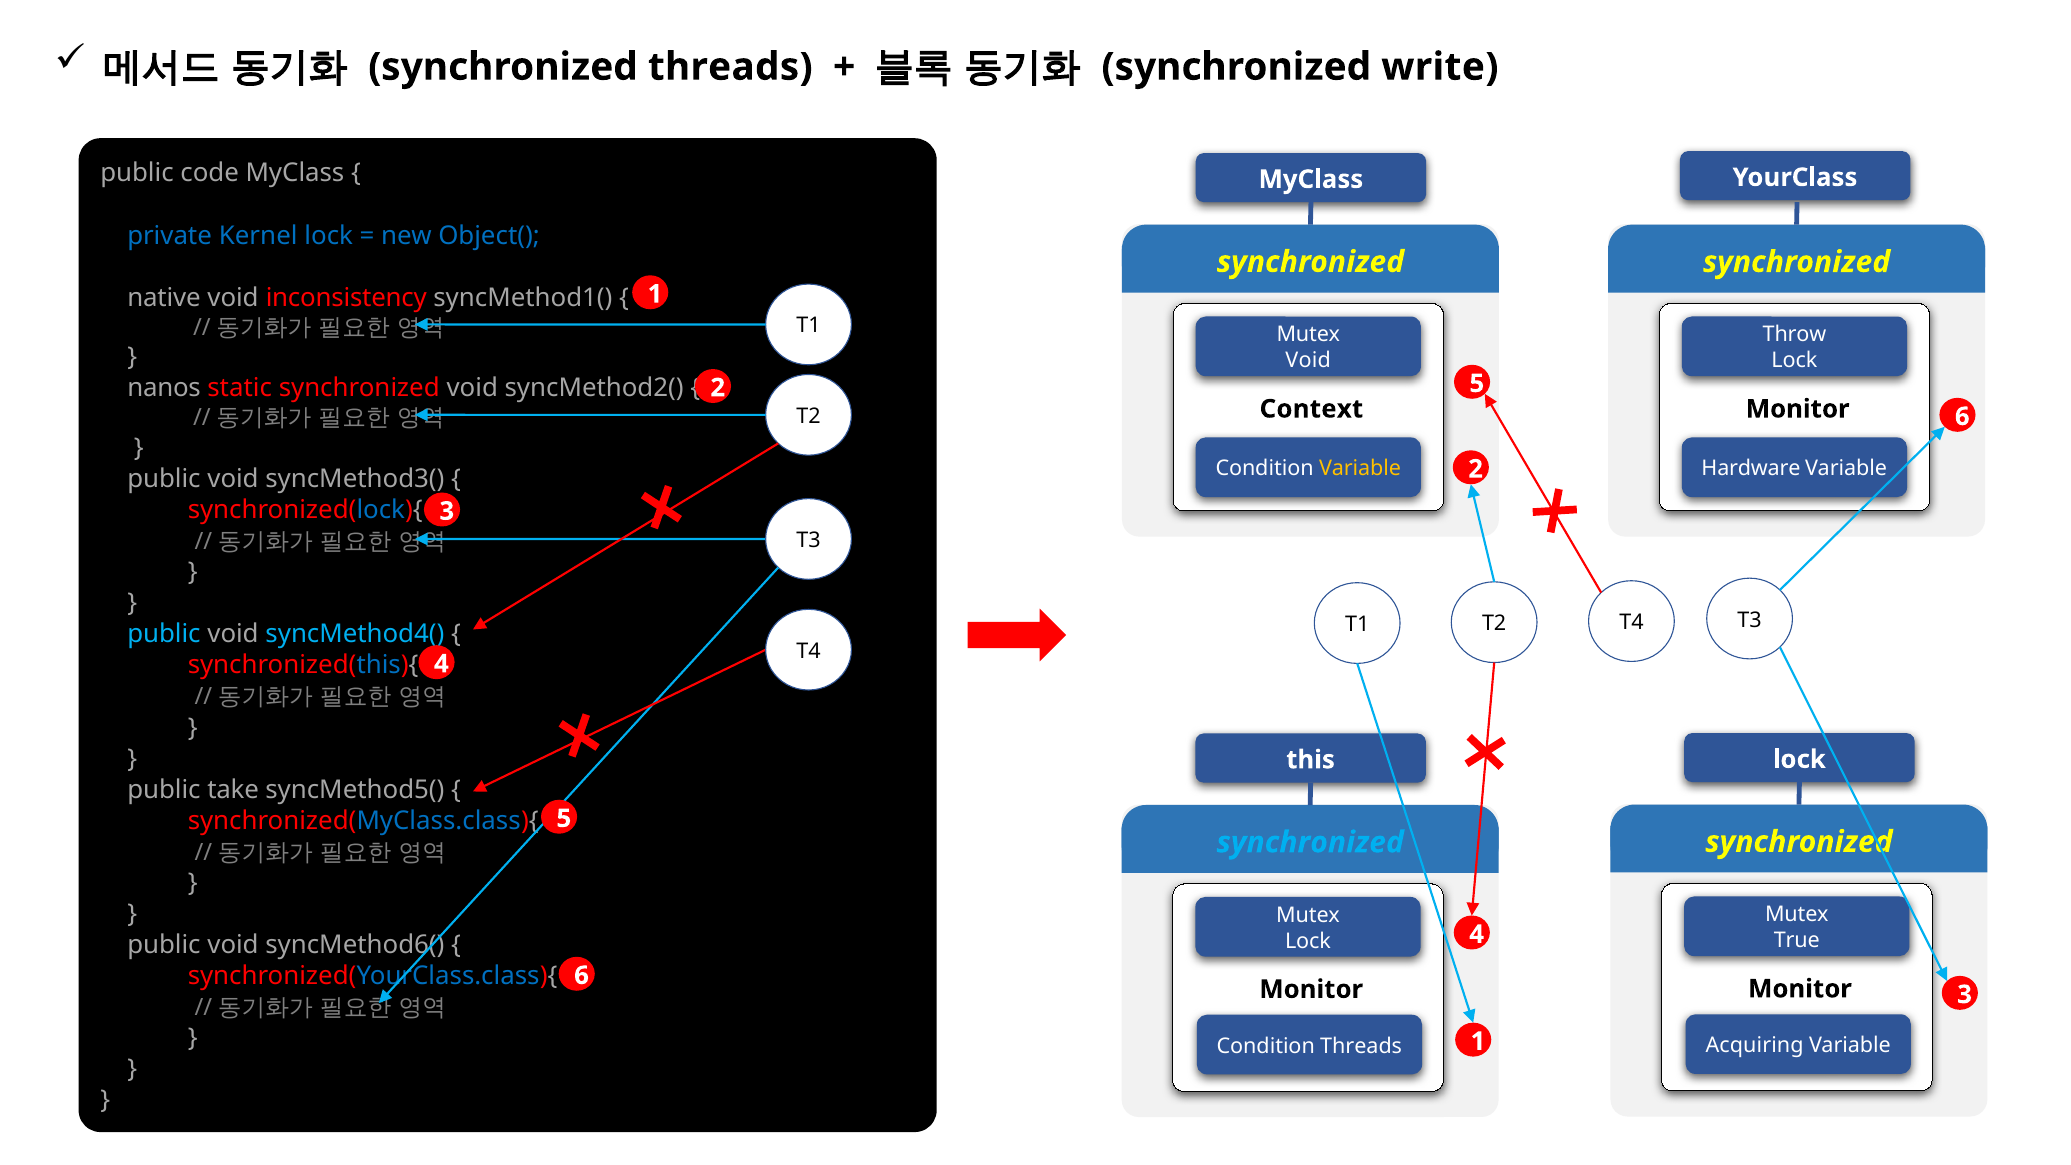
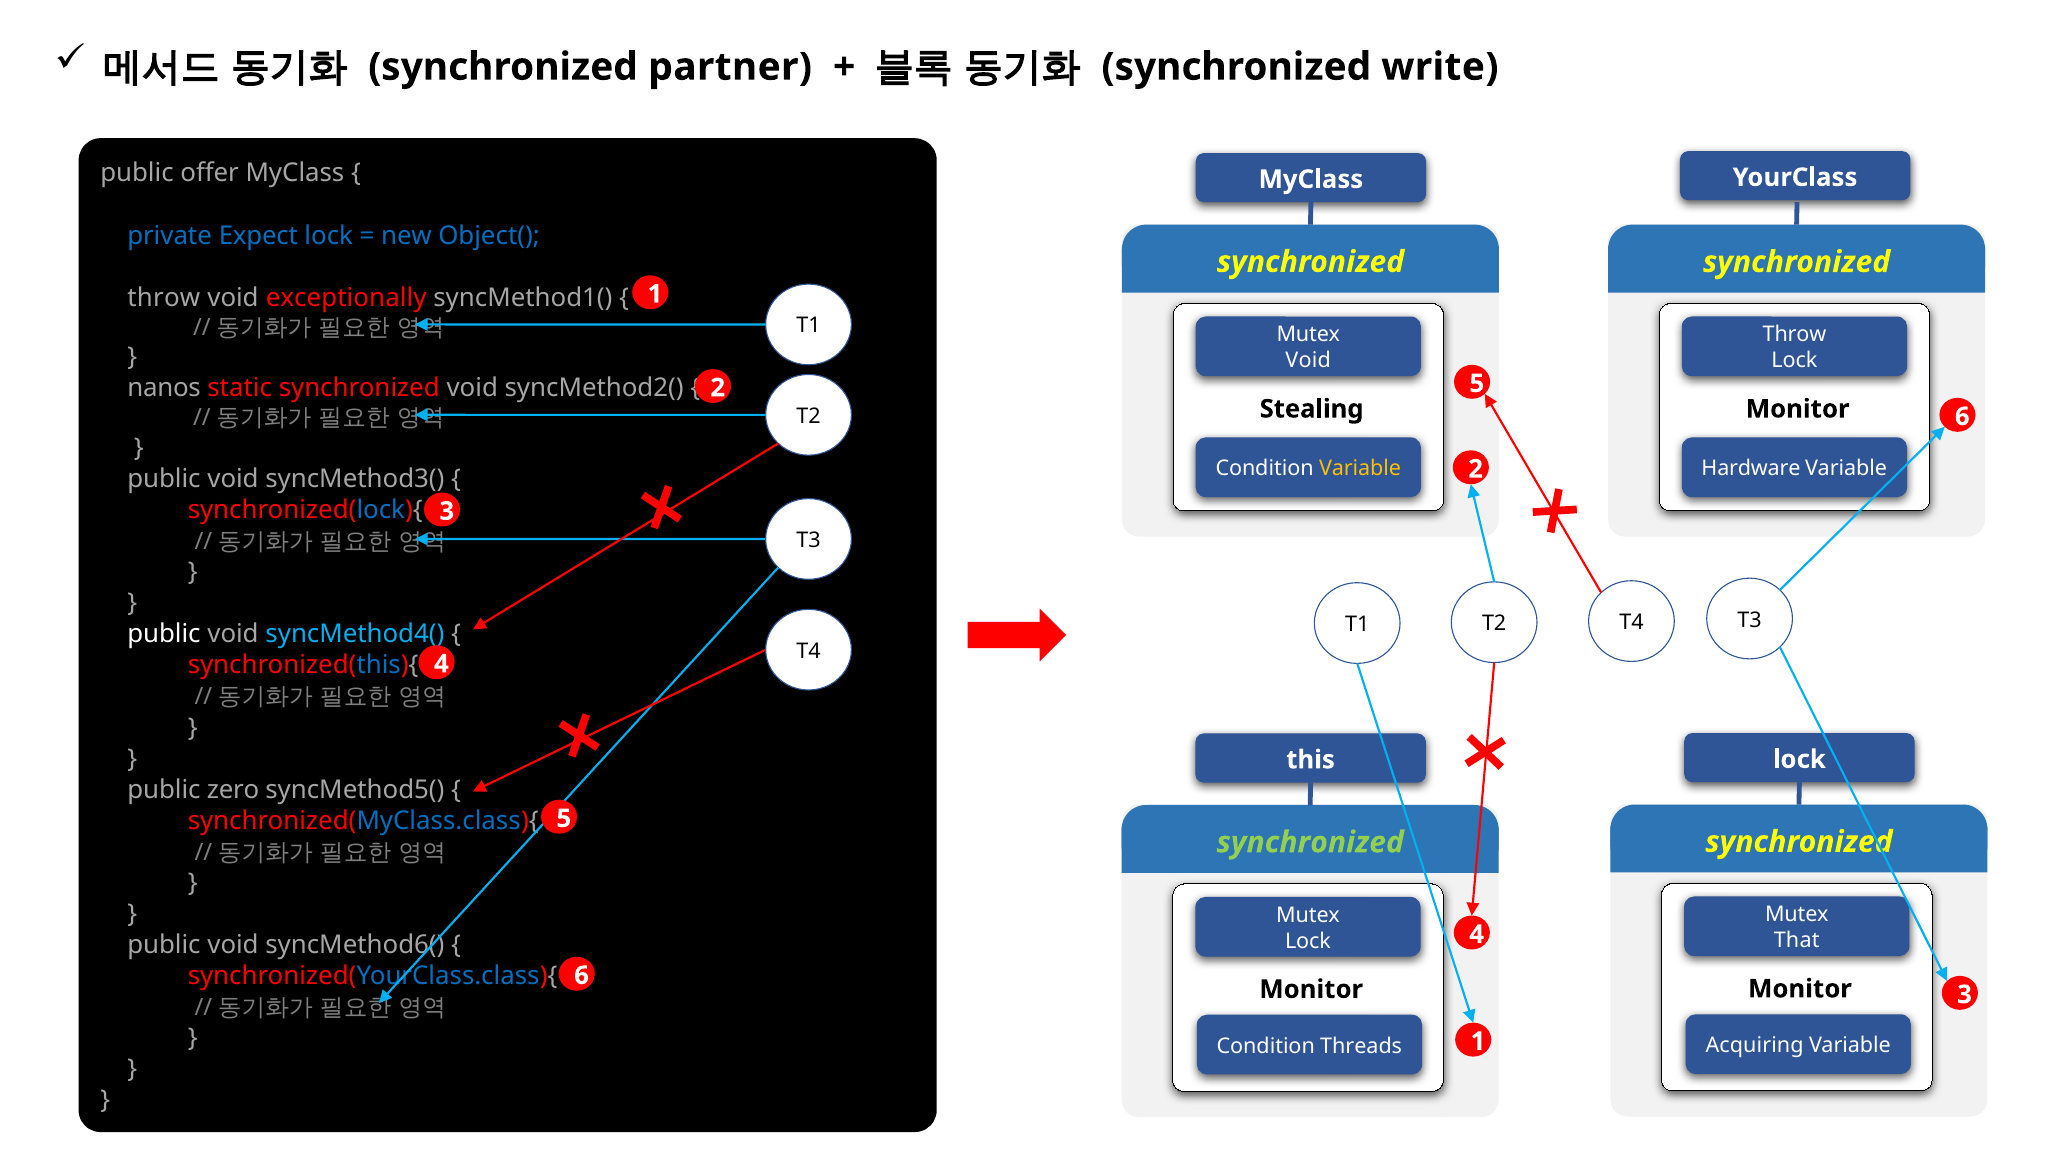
synchronized threads: threads -> partner (730, 67)
code: code -> offer (210, 173)
Kernel: Kernel -> Expect (258, 236)
native: native -> throw (164, 298)
inconsistency: inconsistency -> exceptionally (346, 298)
Context: Context -> Stealing (1312, 409)
public colour: light blue -> white (164, 634)
take: take -> zero (233, 790)
synchronized colour: light blue -> light green (1310, 842)
True: True -> That (1797, 941)
